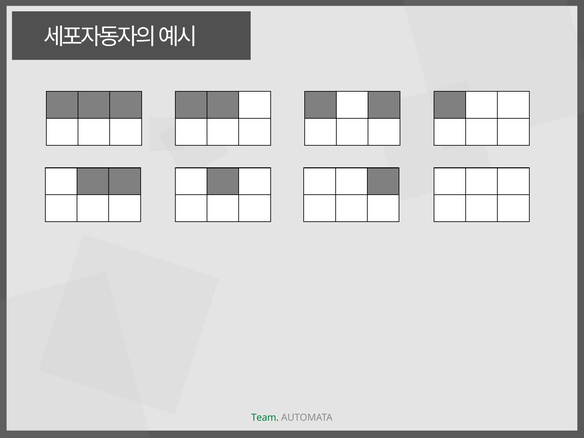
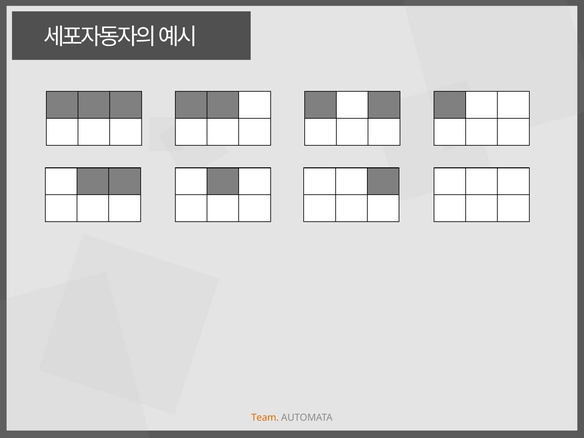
Team colour: green -> orange (265, 417)
